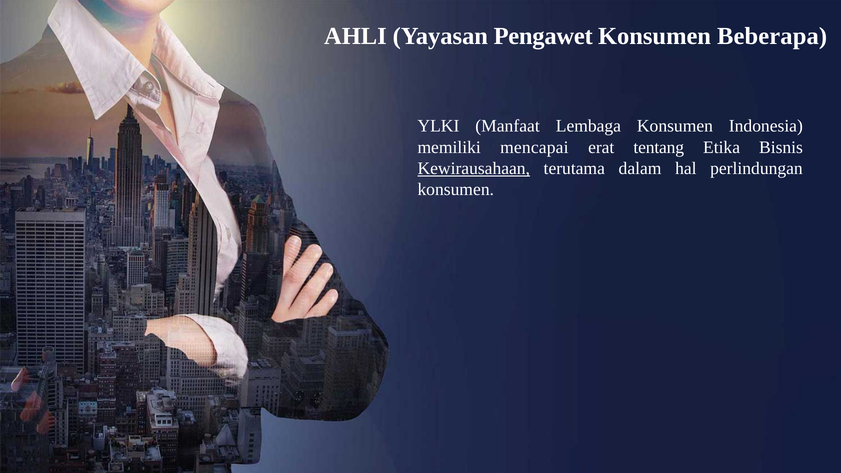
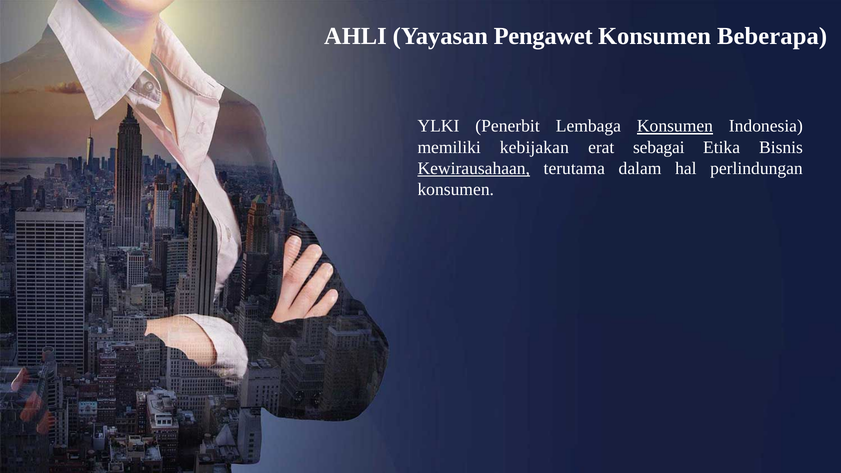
Manfaat: Manfaat -> Penerbit (508, 126)
Konsumen underline: none -> present (675, 126)
mencapai: mencapai -> kebijakan (534, 147)
tentang: tentang -> sebagai (659, 147)
